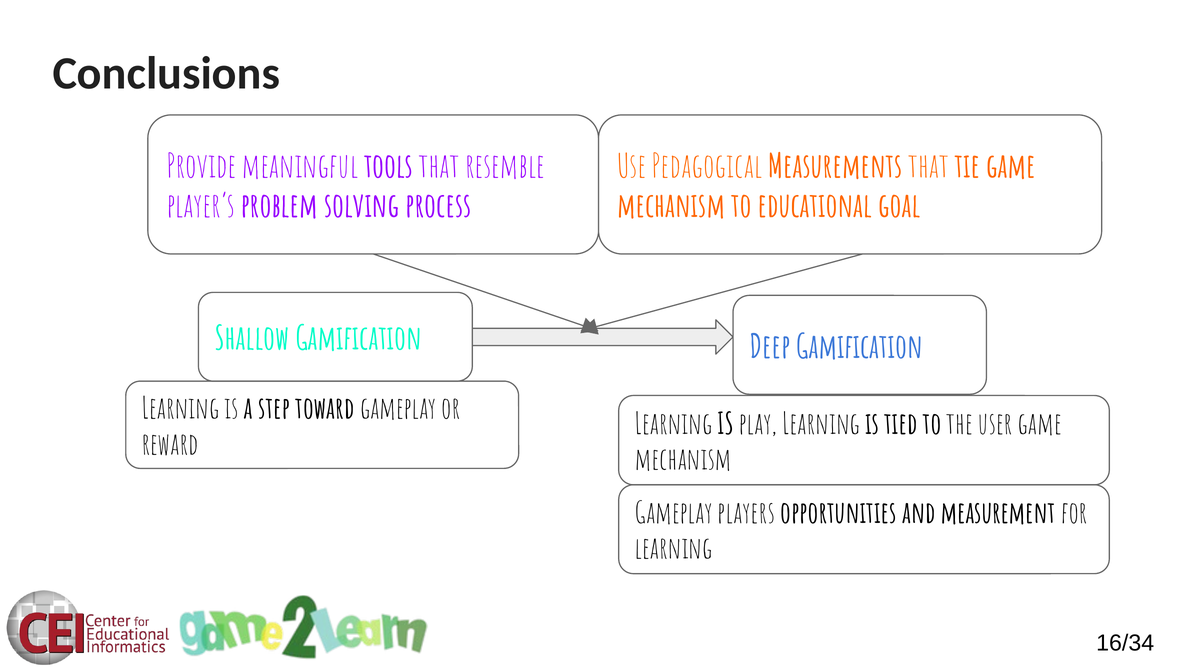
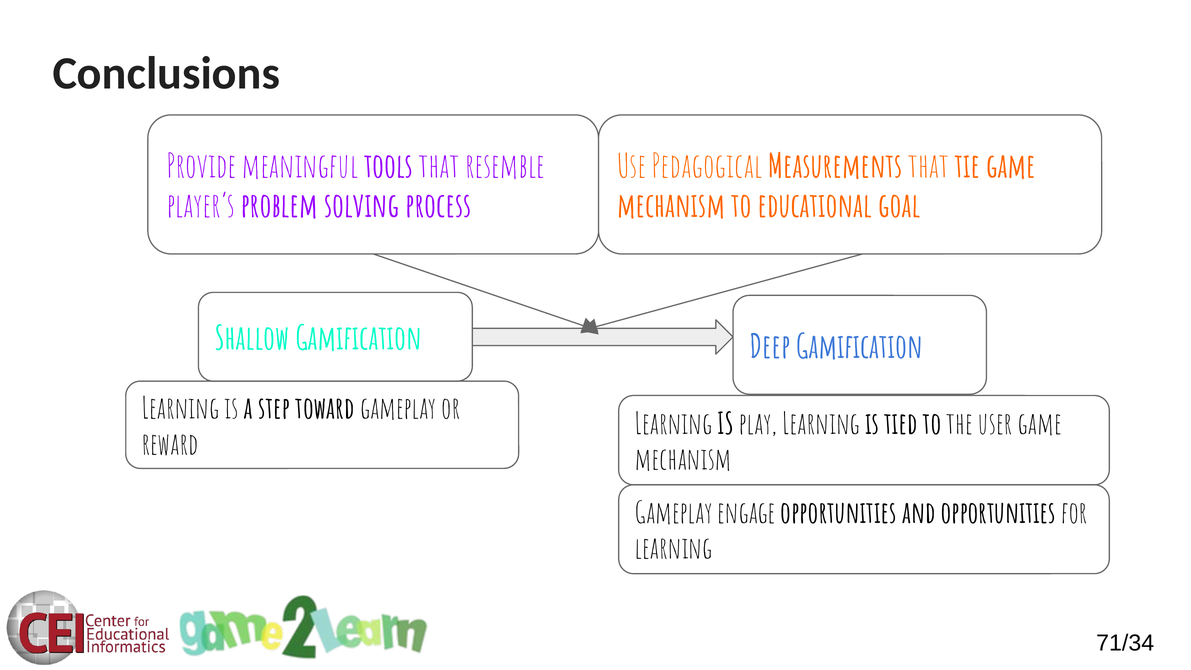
players: players -> engage (746, 513)
and measurement: measurement -> opportunities (998, 513)
16/34: 16/34 -> 71/34 (1125, 643)
